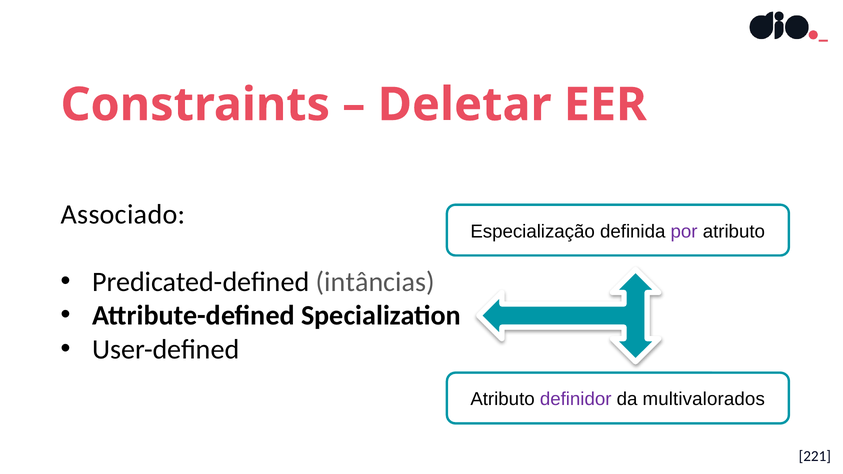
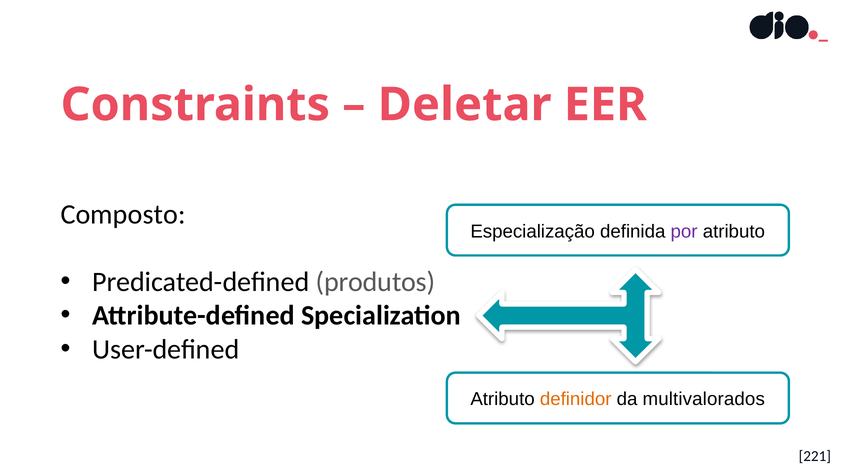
Associado: Associado -> Composto (123, 215)
intâncias: intâncias -> produtos (375, 282)
definidor colour: purple -> orange (576, 399)
